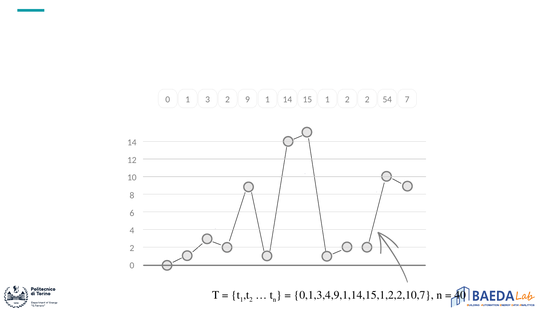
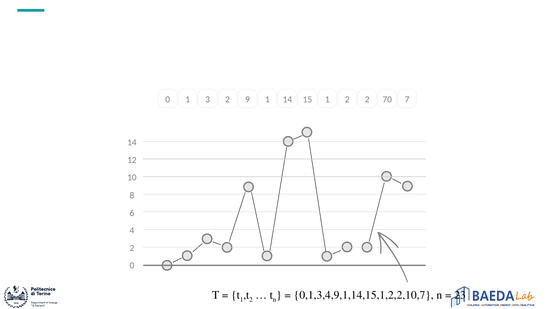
54: 54 -> 70 (387, 100)
40: 40 -> 23 (460, 295)
